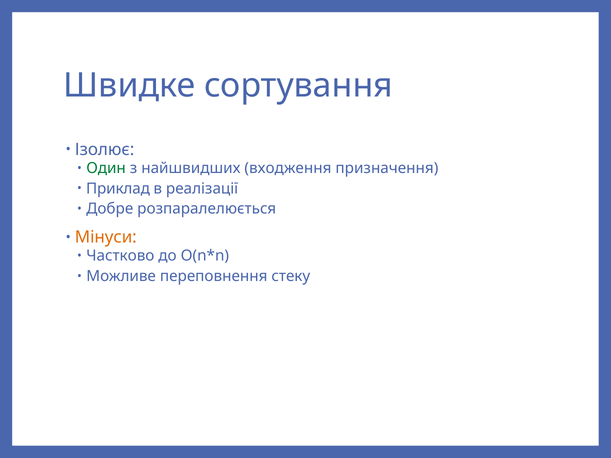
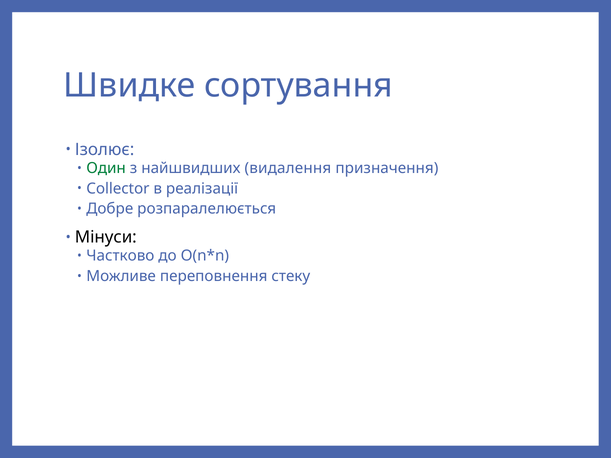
входження: входження -> видалення (288, 168)
Приклад: Приклад -> Collector (118, 189)
Мінуси colour: orange -> black (106, 237)
